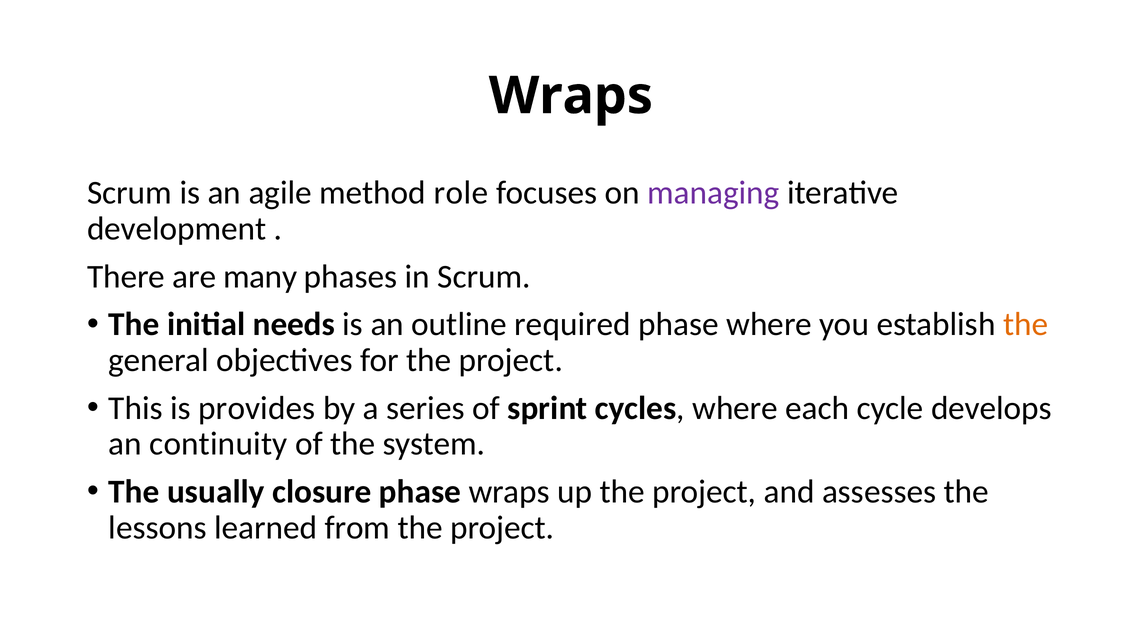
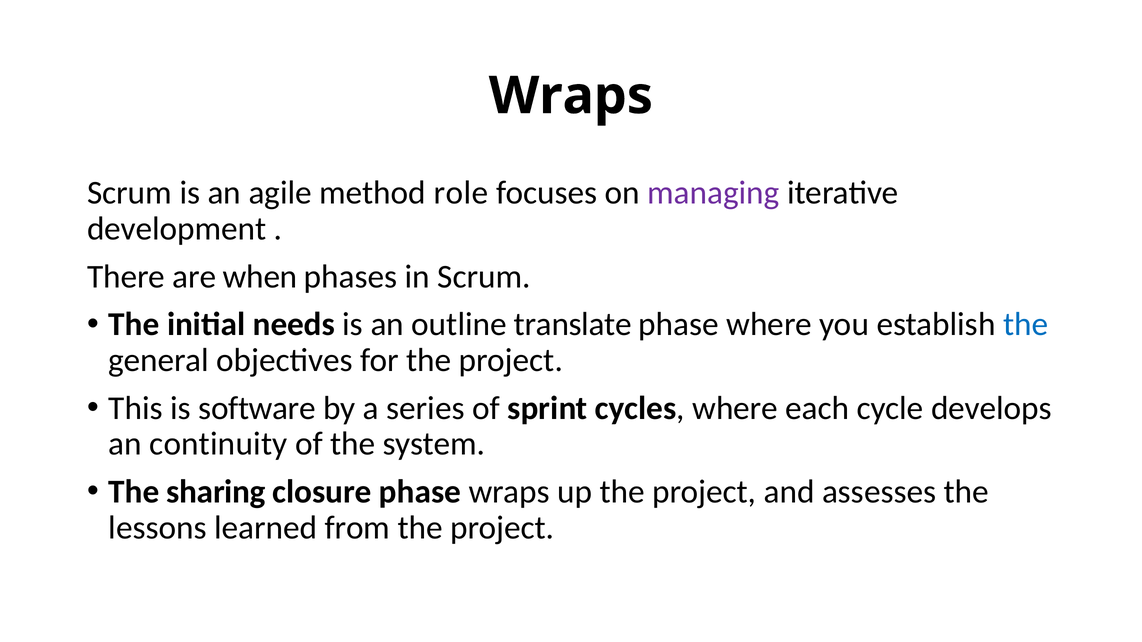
many: many -> when (260, 277)
required: required -> translate (573, 325)
the colour: orange -> blue (1026, 325)
provides: provides -> software (257, 408)
usually: usually -> sharing (216, 492)
